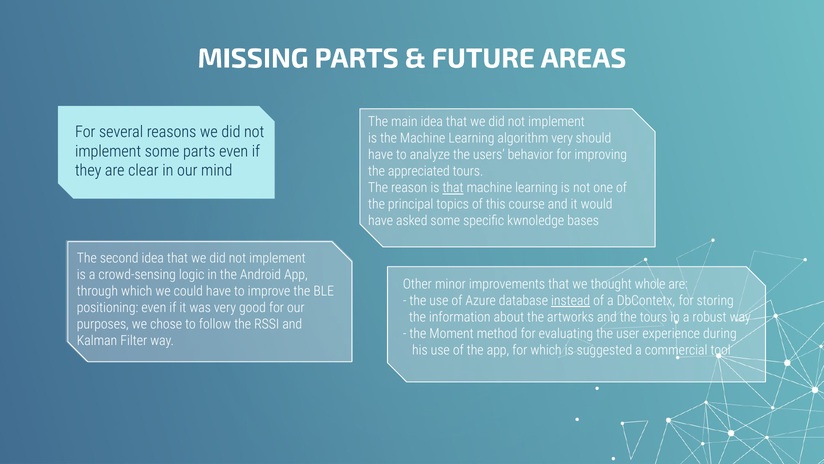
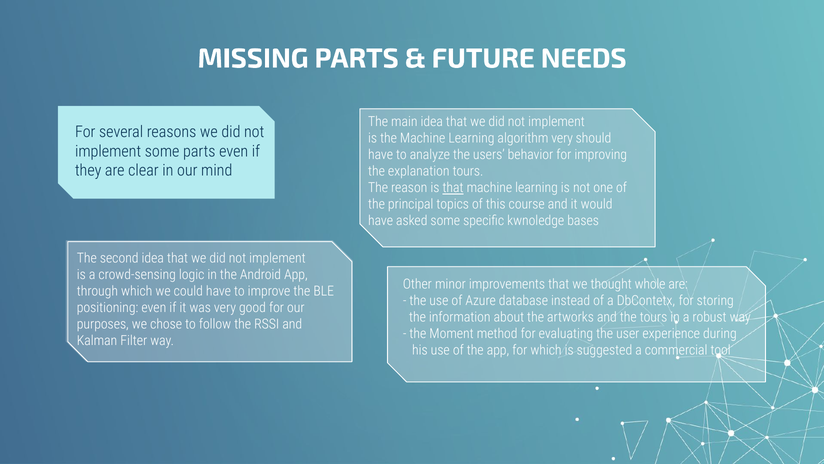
AREAS: AREAS -> NEEDS (584, 58)
appreciated: appreciated -> explanation (419, 171)
instead underline: present -> none (571, 300)
